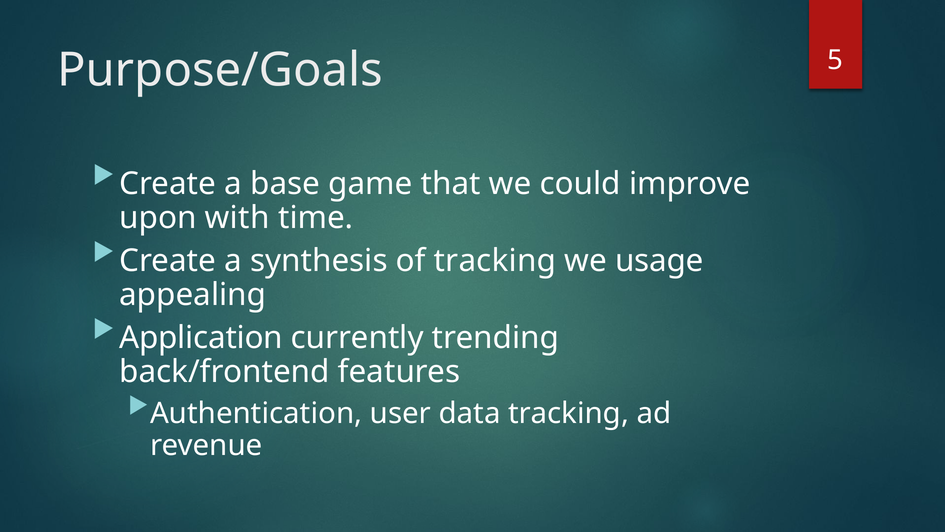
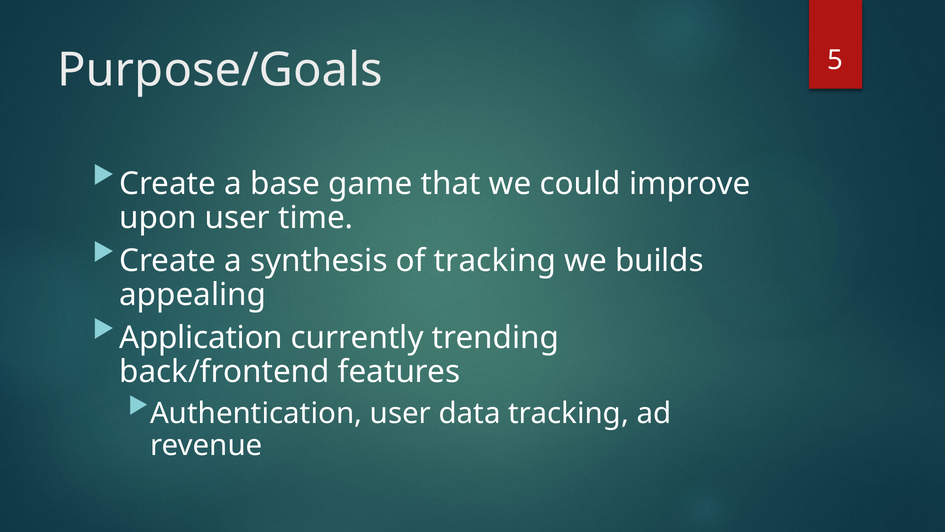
upon with: with -> user (237, 218)
usage: usage -> builds (659, 261)
